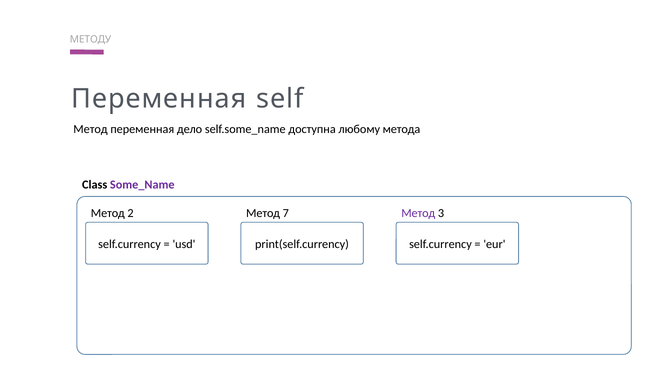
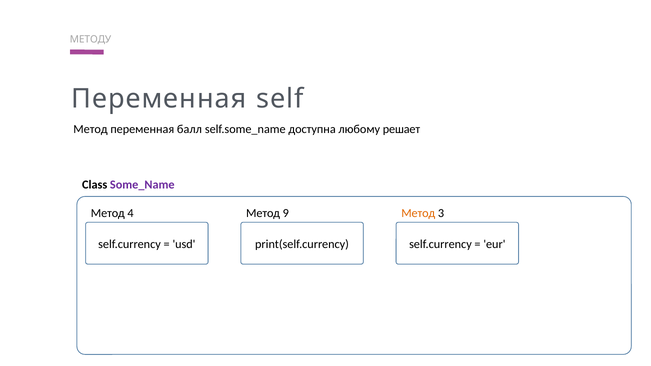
дело: дело -> балл (189, 129)
метода: метода -> решает (401, 129)
2: 2 -> 4 (131, 213)
7: 7 -> 9 (286, 213)
Метод colour: purple -> orange (418, 213)
